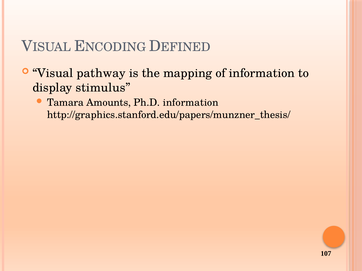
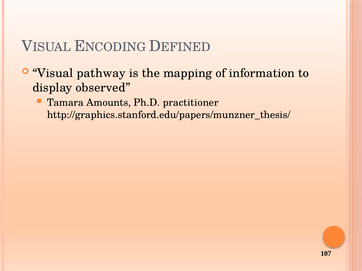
stimulus: stimulus -> observed (103, 88)
Ph.D information: information -> practitioner (191, 103)
